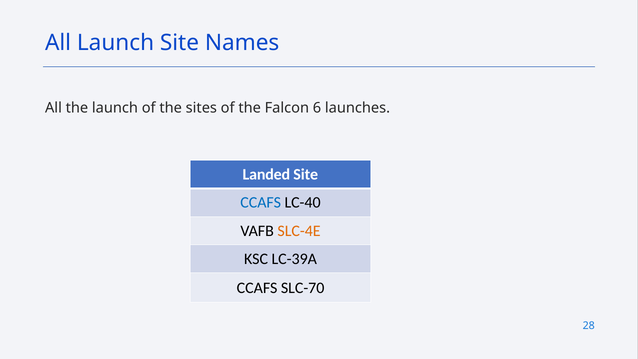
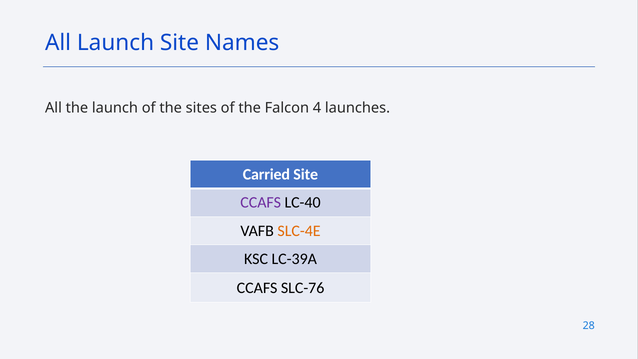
6: 6 -> 4 (317, 108)
Landed: Landed -> Carried (266, 174)
CCAFS colour: blue -> purple (261, 203)
SLC-70: SLC-70 -> SLC-76 (303, 288)
